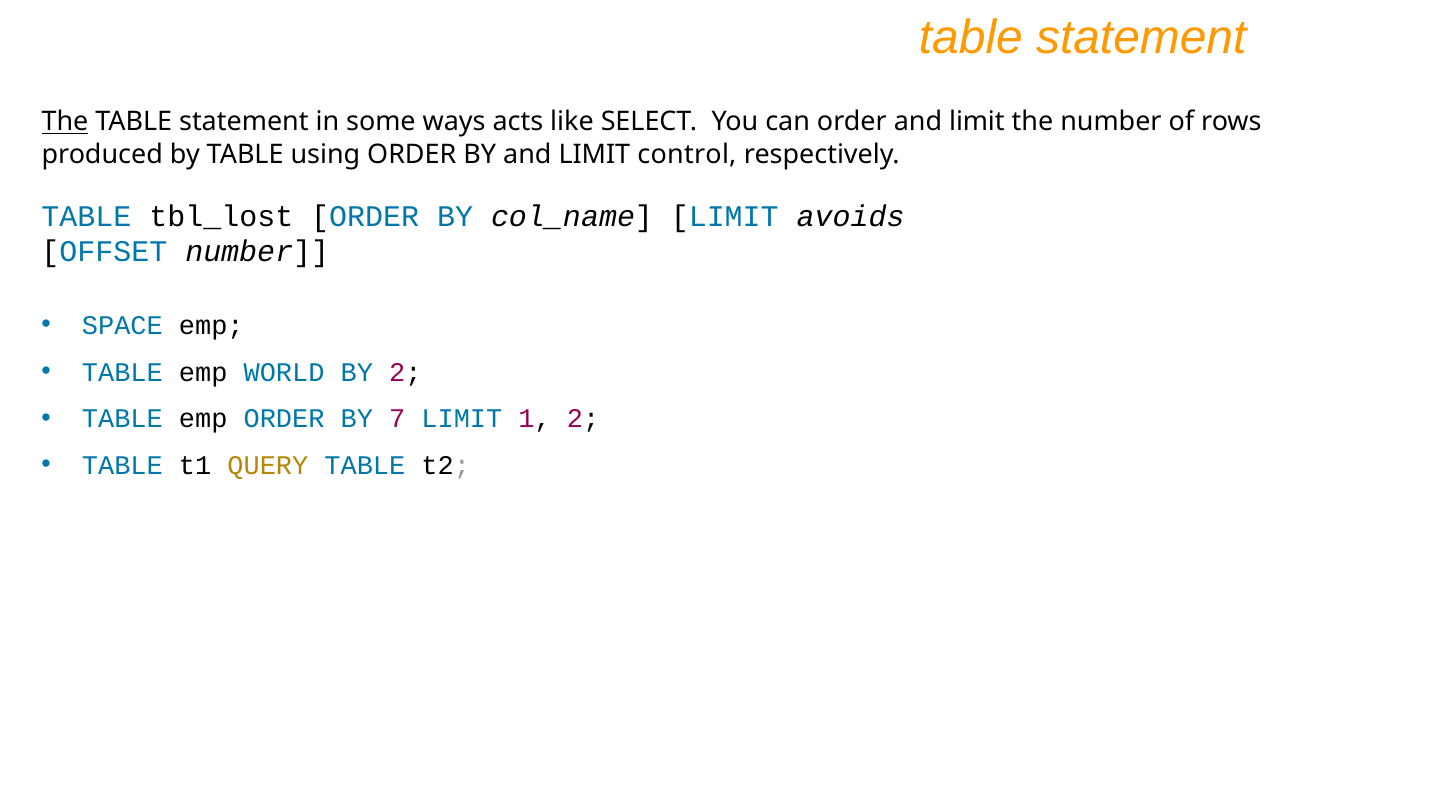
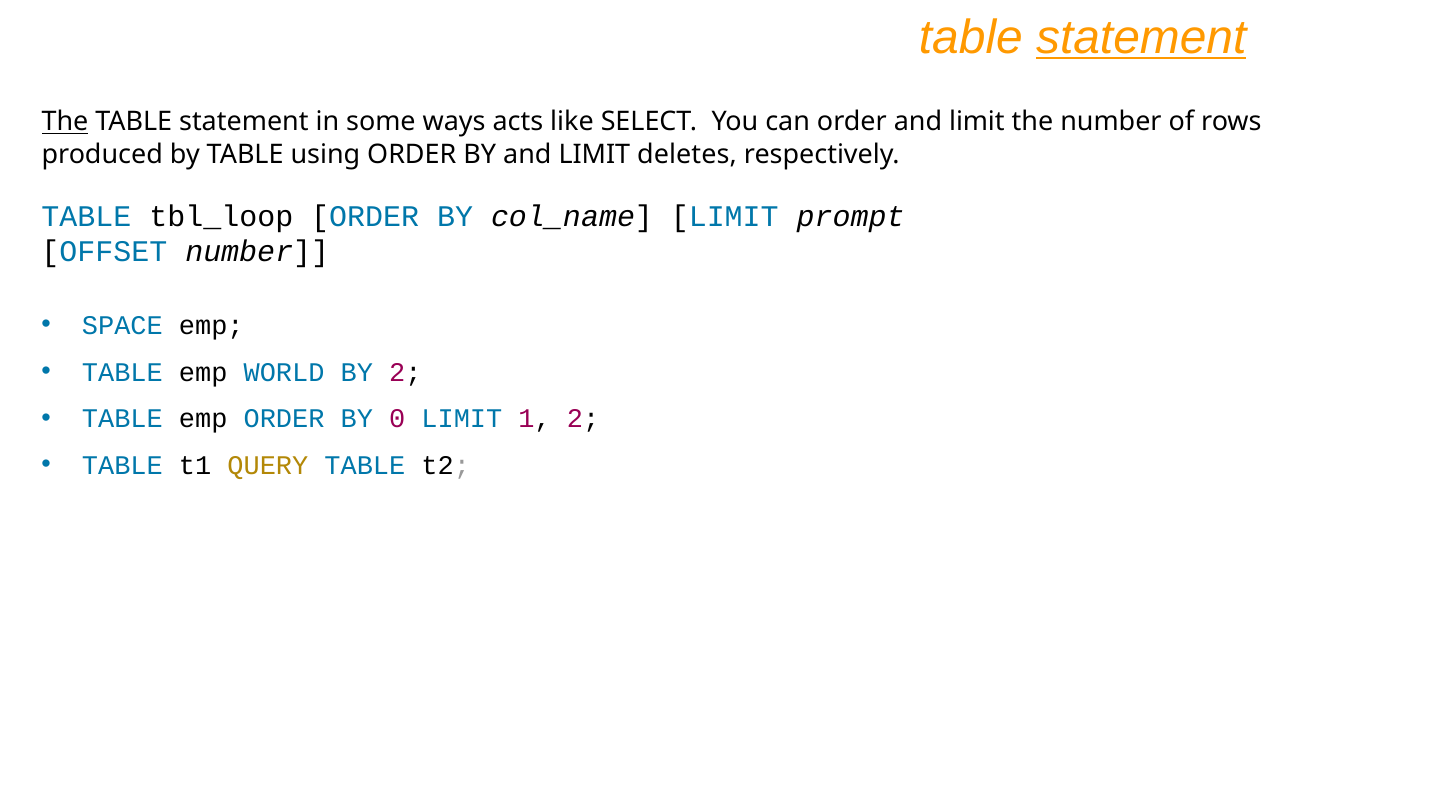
statement underline: none -> present (1141, 37)
control: control -> deletes (687, 154)
tbl_lost: tbl_lost -> tbl_loop (221, 216)
avoids: avoids -> prompt (851, 216)
7: 7 -> 0 (397, 419)
